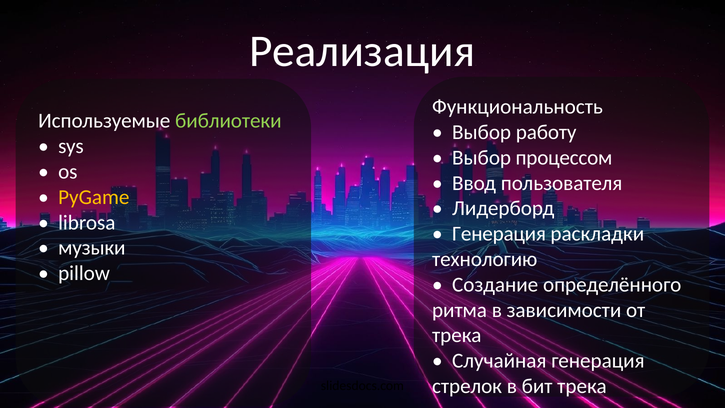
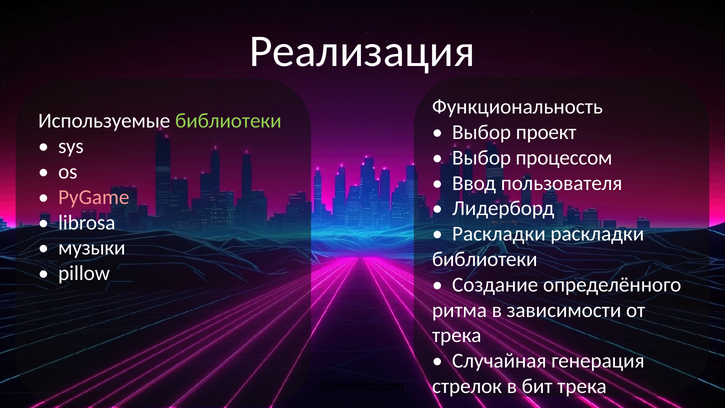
работу: работу -> проект (546, 132)
PyGame colour: yellow -> pink (94, 197)
Генерация: Генерация -> Раскладки (499, 234)
технологию: технологию -> библиотеки (485, 259)
